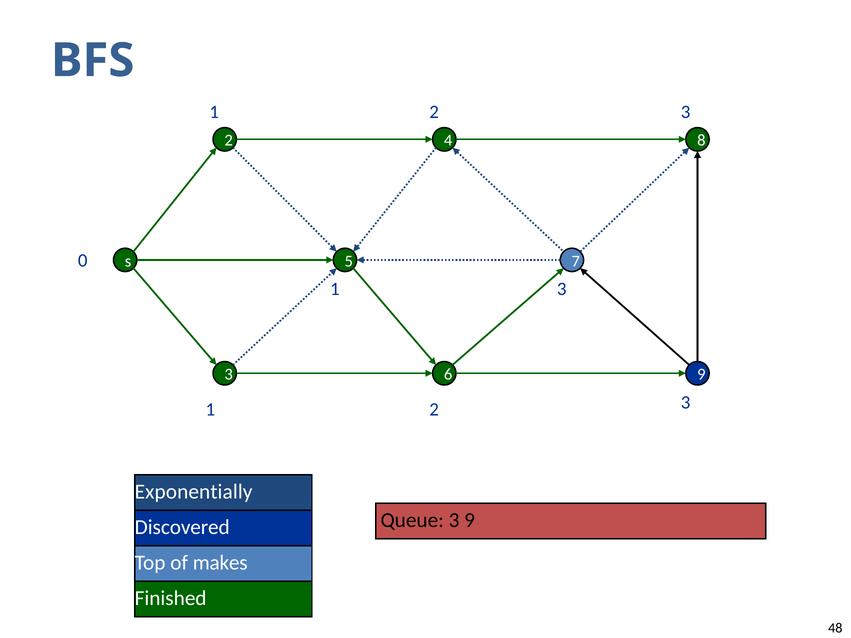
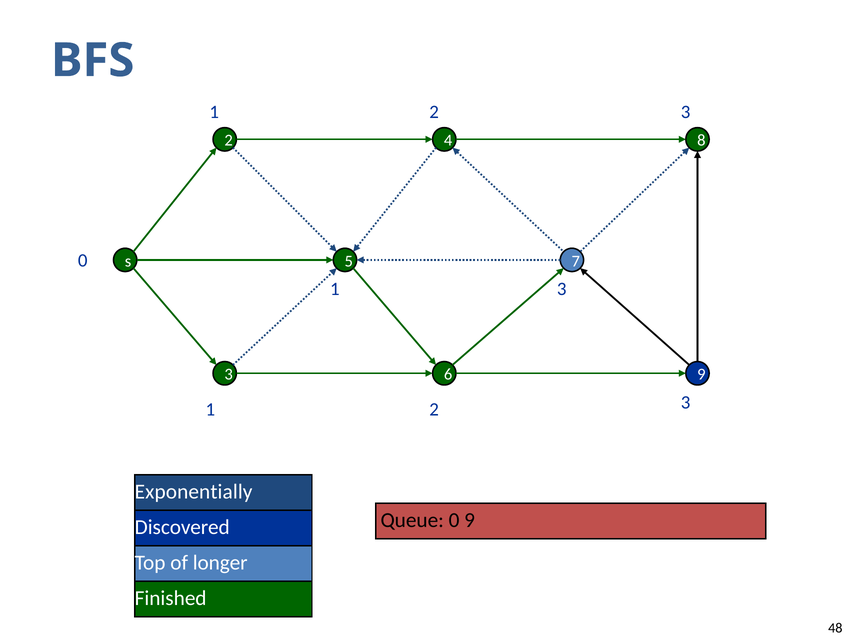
Queue 3: 3 -> 0 (454, 520)
makes: makes -> longer (220, 563)
